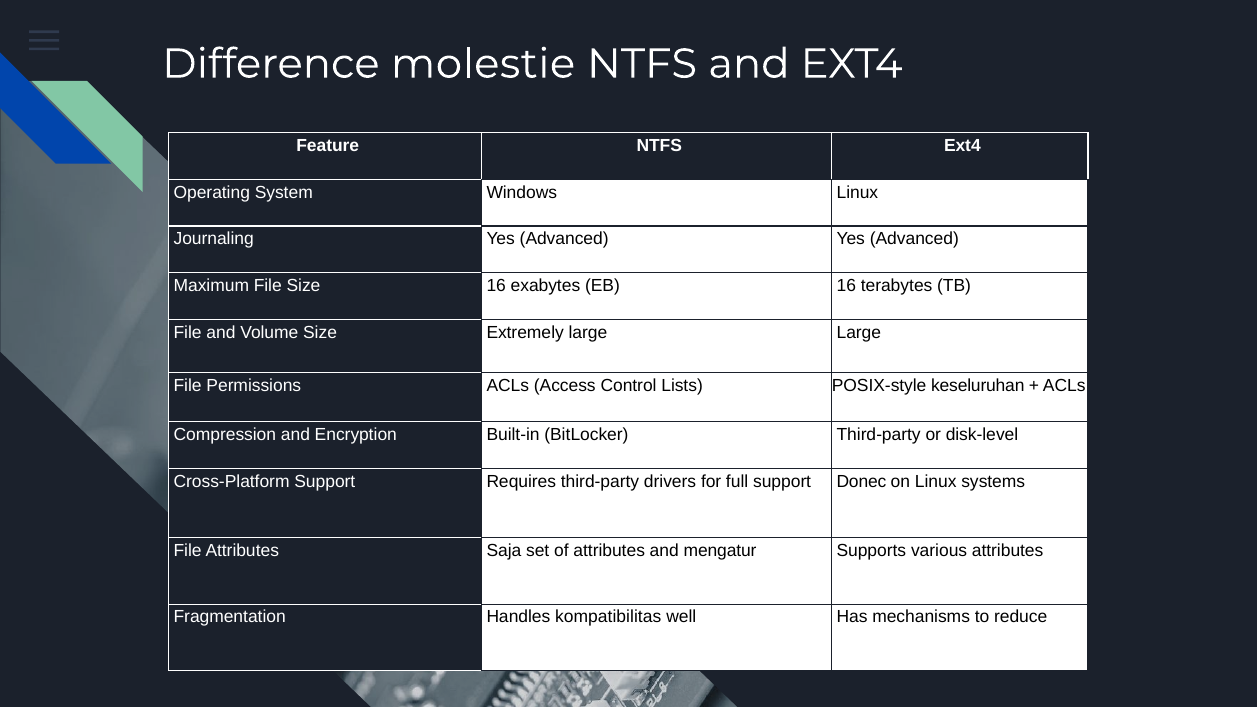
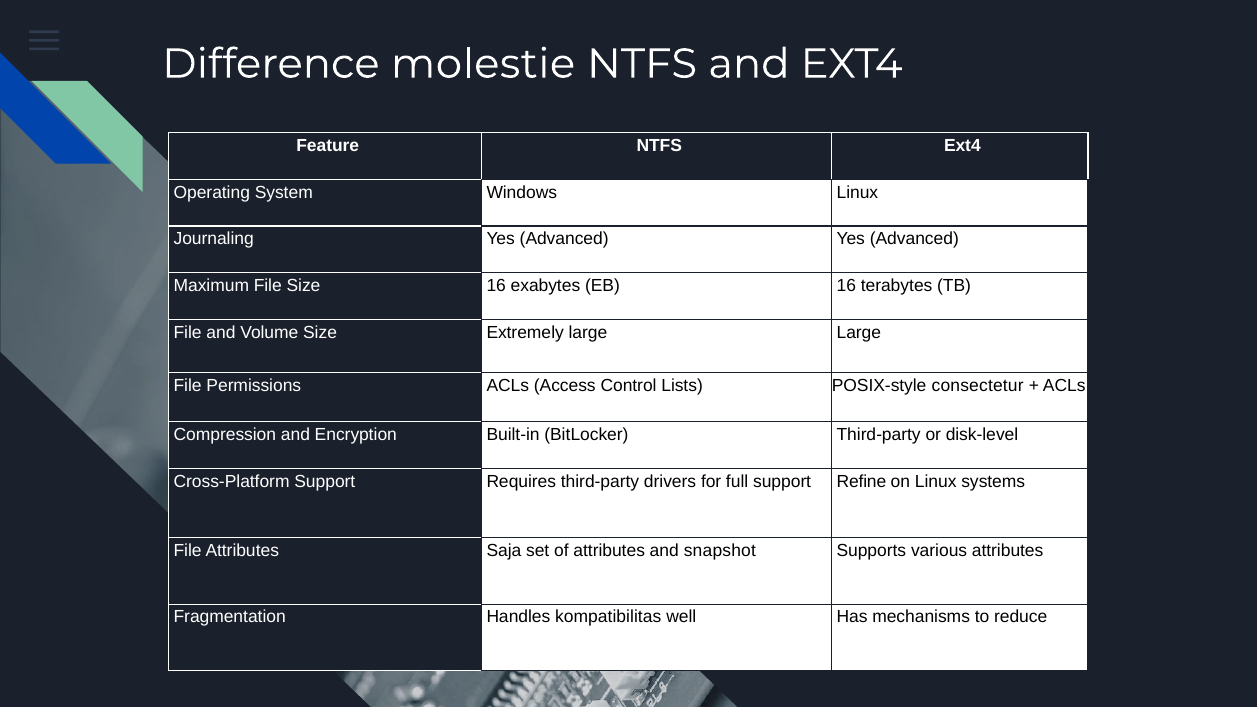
keseluruhan: keseluruhan -> consectetur (978, 386)
Donec: Donec -> Refine (861, 481)
mengatur: mengatur -> snapshot (720, 551)
